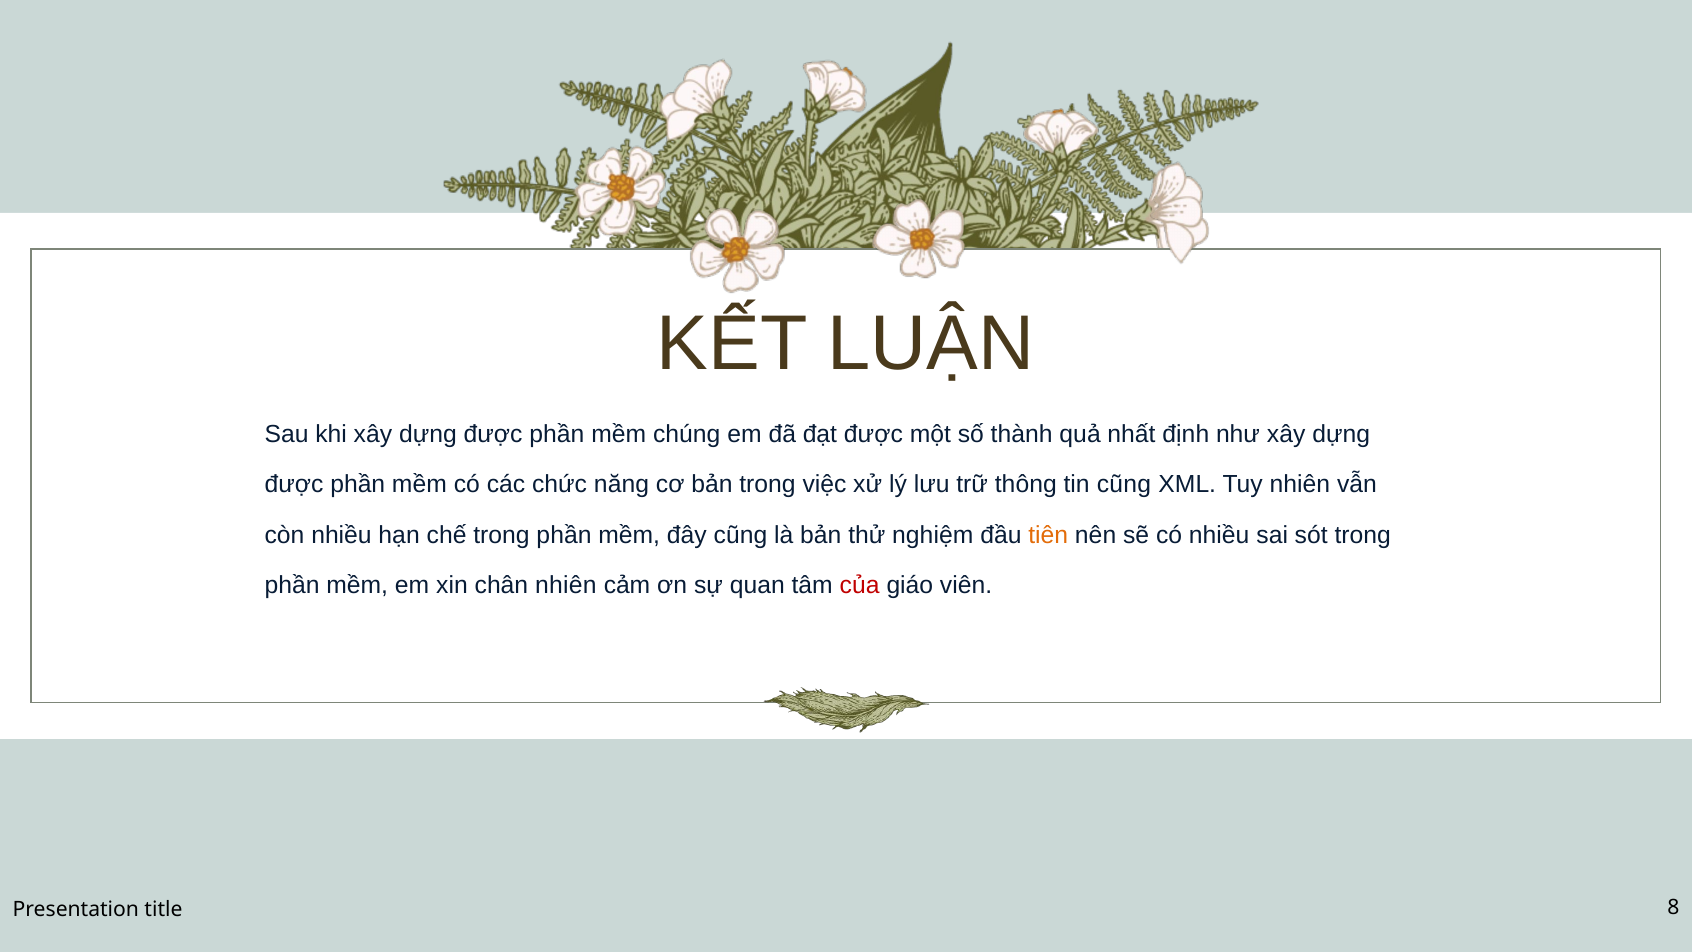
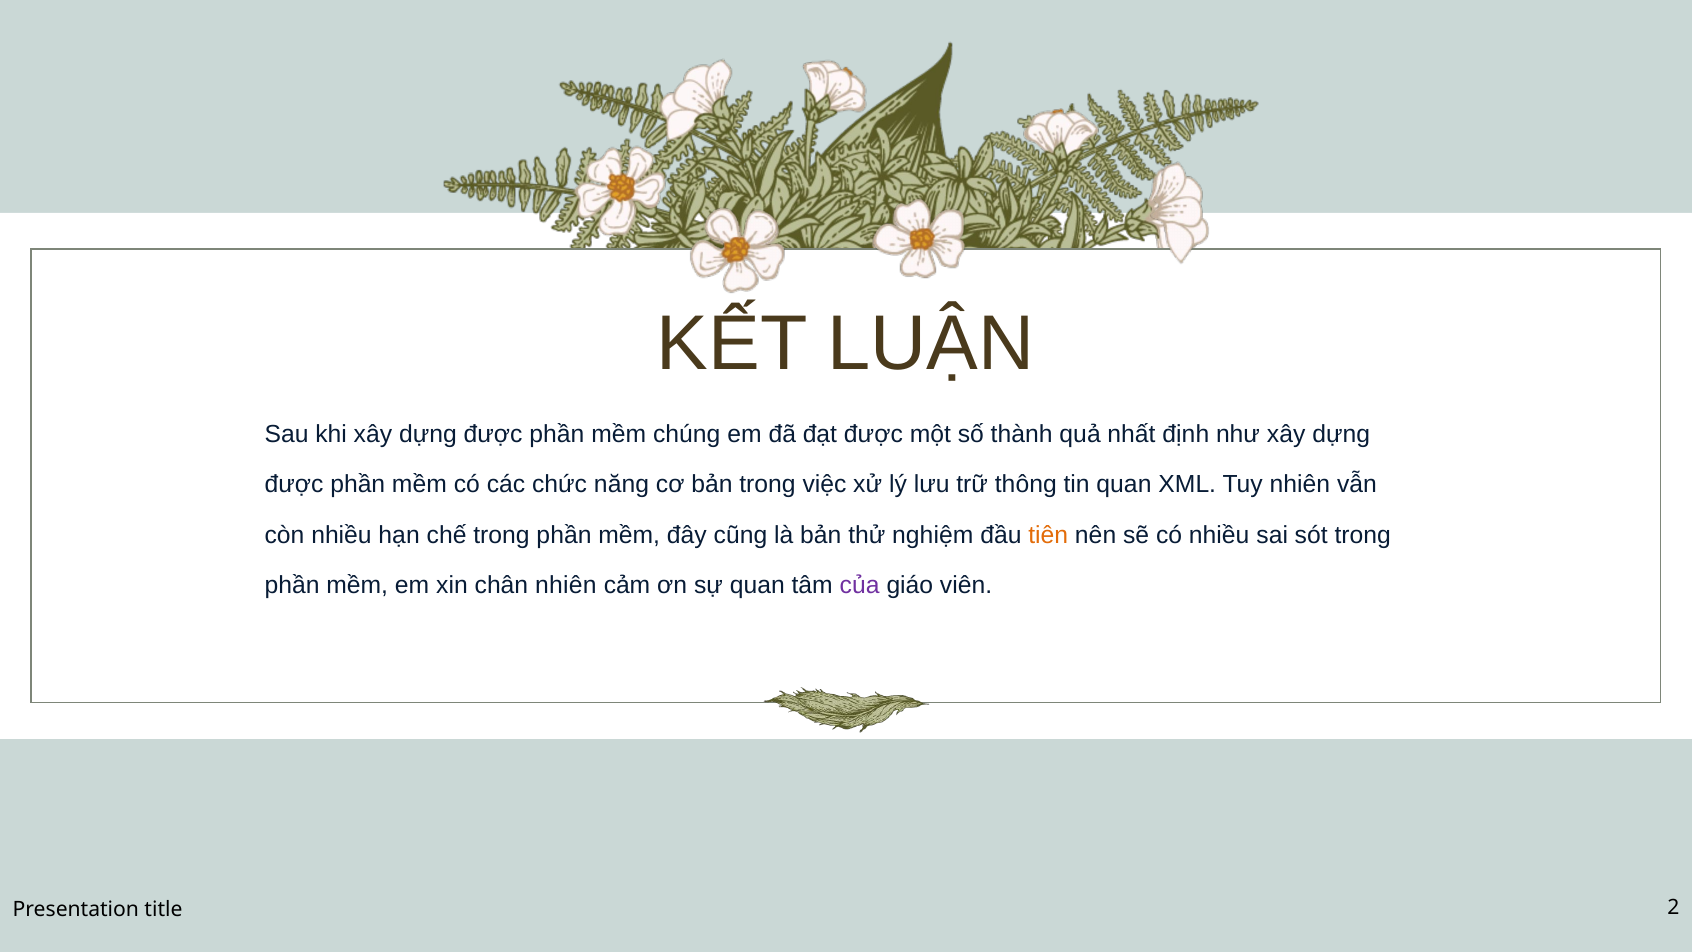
tin cũng: cũng -> quan (1124, 484)
của colour: red -> purple (860, 585)
8: 8 -> 2 (1673, 907)
